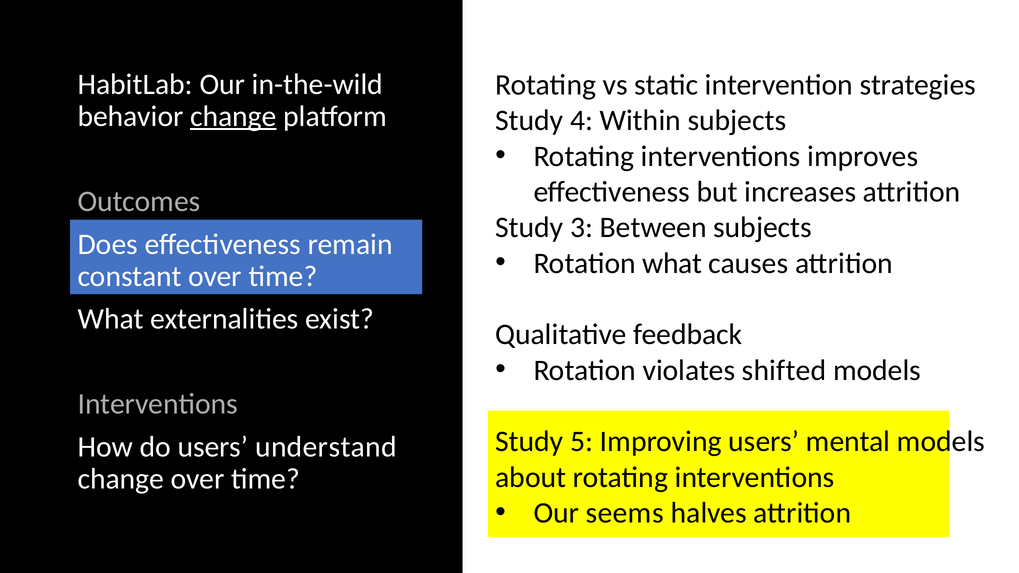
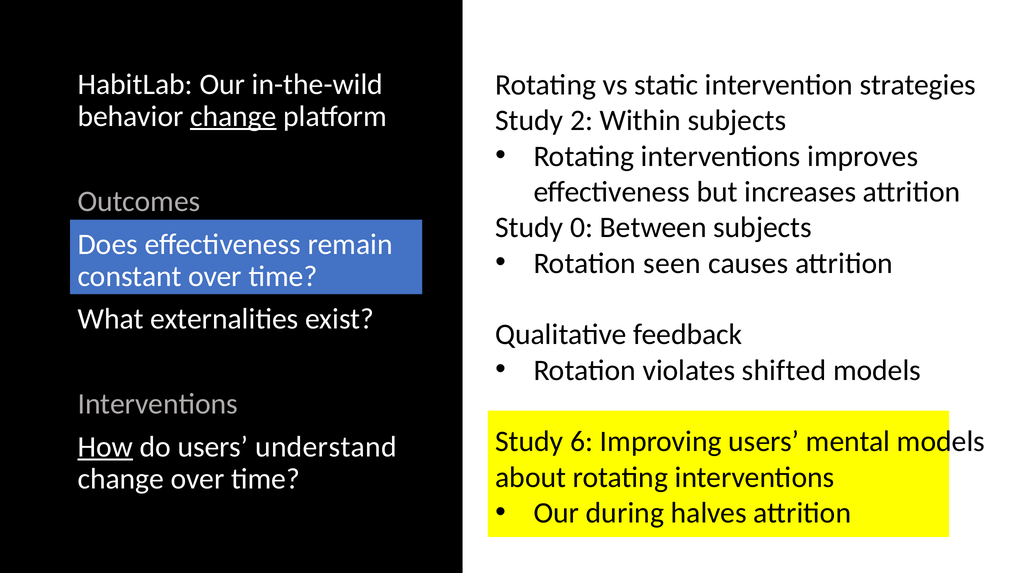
4: 4 -> 2 (582, 121)
3: 3 -> 0 (582, 228)
Rotation what: what -> seen (672, 263)
5: 5 -> 6 (582, 442)
How underline: none -> present (105, 447)
seems: seems -> during (625, 513)
